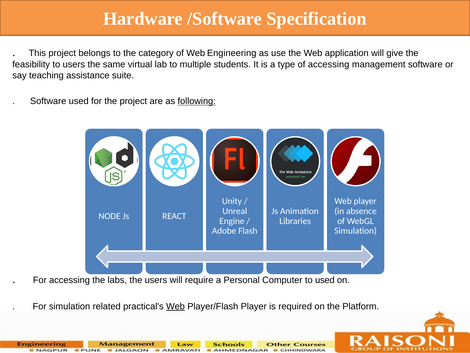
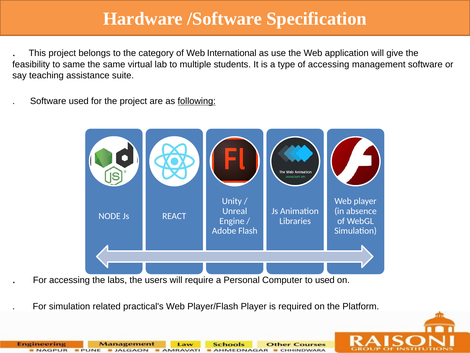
Engineering: Engineering -> International (232, 53)
to users: users -> same (74, 64)
Web underline: present -> none (175, 306)
